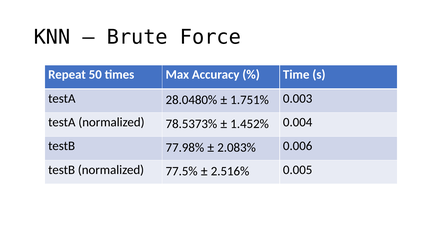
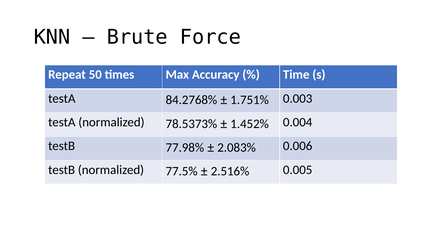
28.0480%: 28.0480% -> 84.2768% (191, 100)
